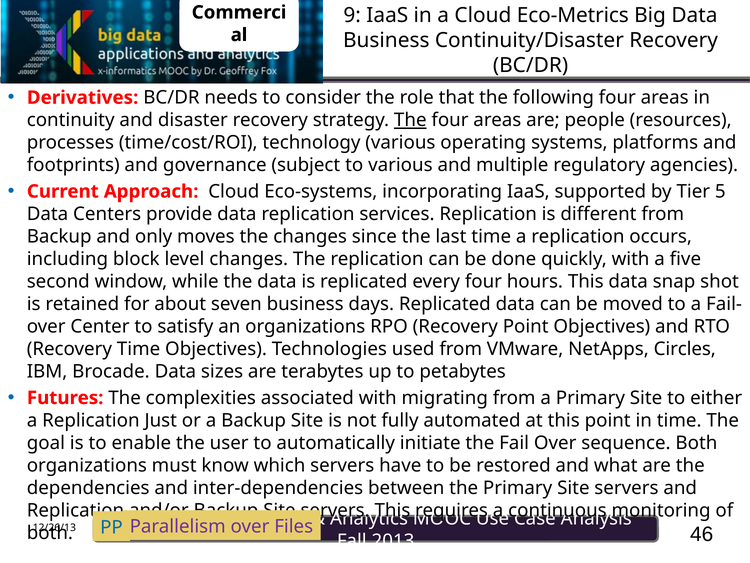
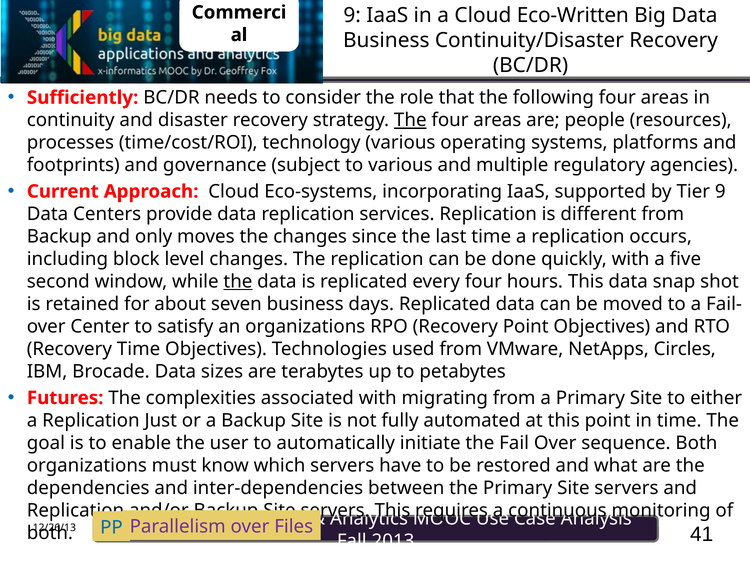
Eco-Metrics: Eco-Metrics -> Eco-Written (573, 15)
Derivatives: Derivatives -> Sufficiently (83, 98)
Tier 5: 5 -> 9 (720, 191)
the underline: none -> present (238, 281)
46: 46 -> 41 (702, 534)
